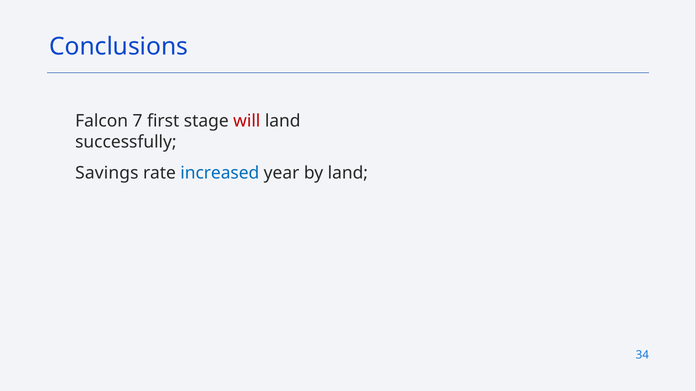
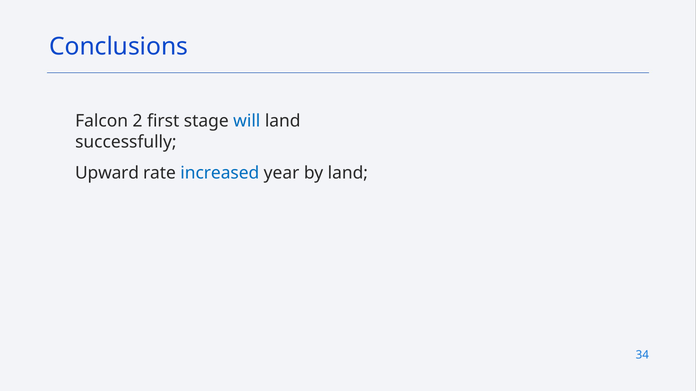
7: 7 -> 2 (138, 121)
will colour: red -> blue (247, 121)
Savings: Savings -> Upward (107, 173)
